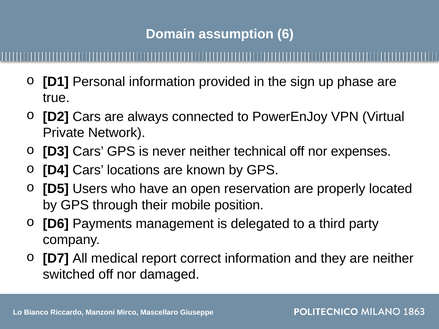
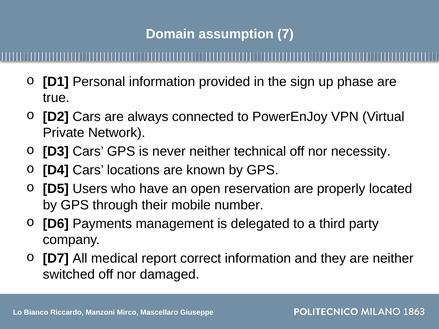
6: 6 -> 7 (286, 34)
expenses: expenses -> necessity (361, 152)
position: position -> number (239, 205)
